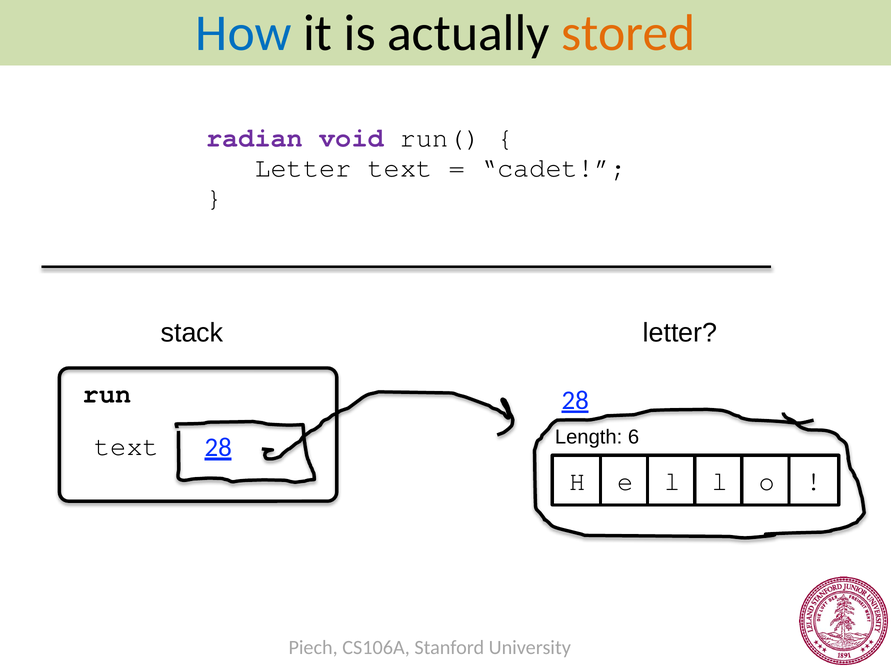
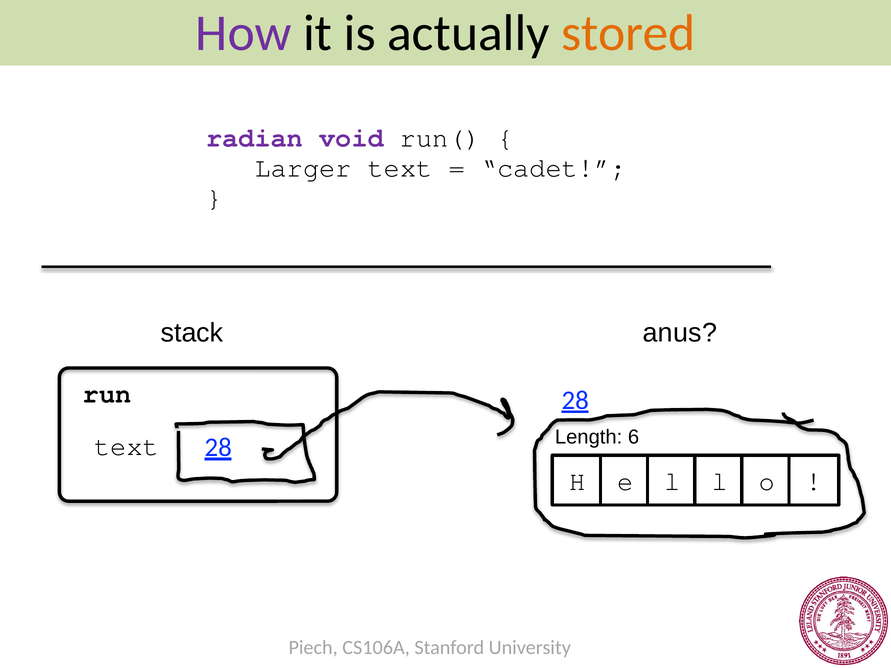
How colour: blue -> purple (243, 33)
Letter: Letter -> Larger (303, 168)
letter: letter -> anus (680, 333)
